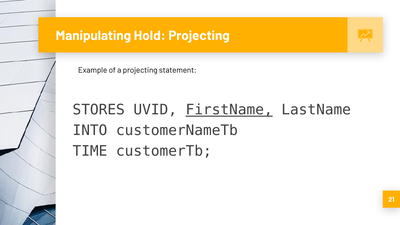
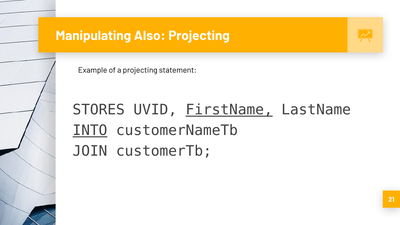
Hold: Hold -> Also (150, 36)
INTO underline: none -> present (90, 131)
TIME: TIME -> JOIN (90, 151)
